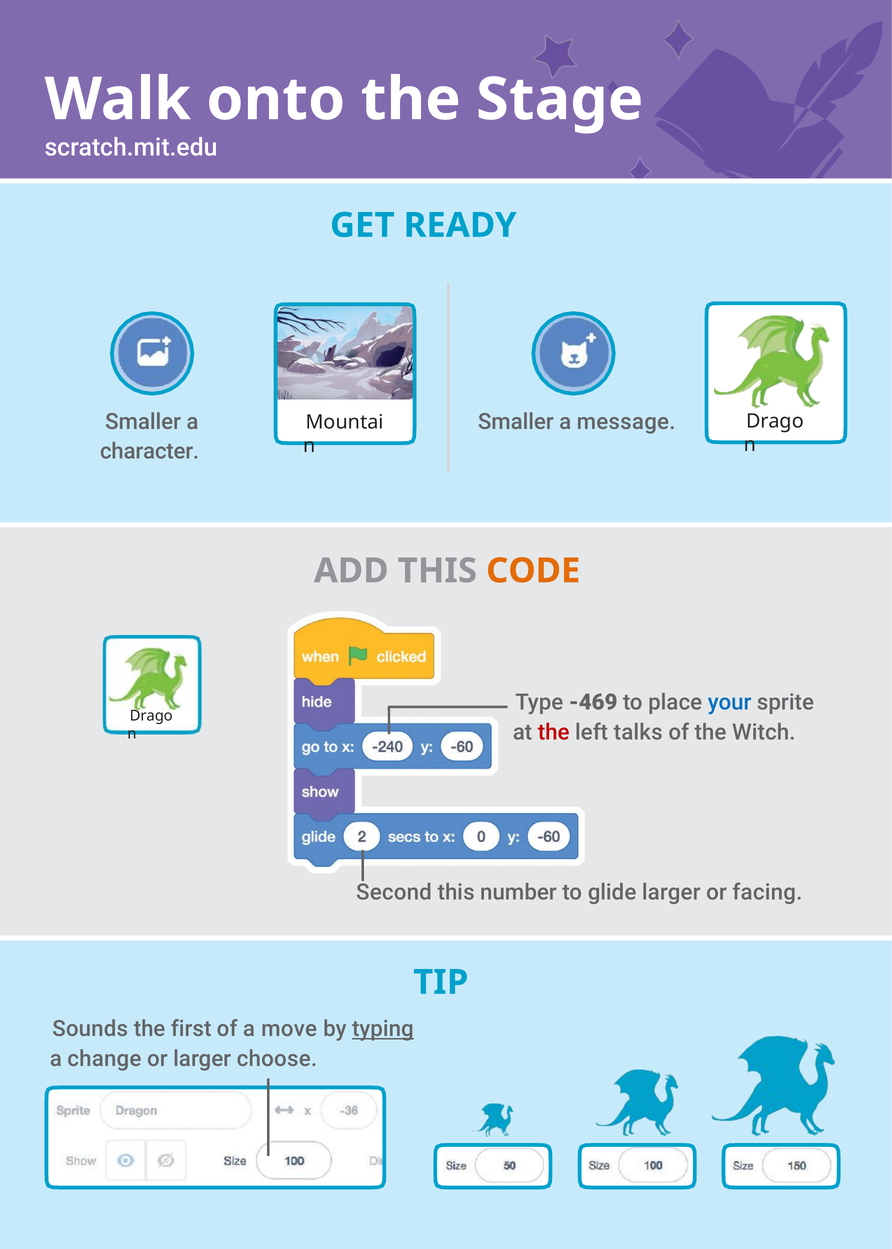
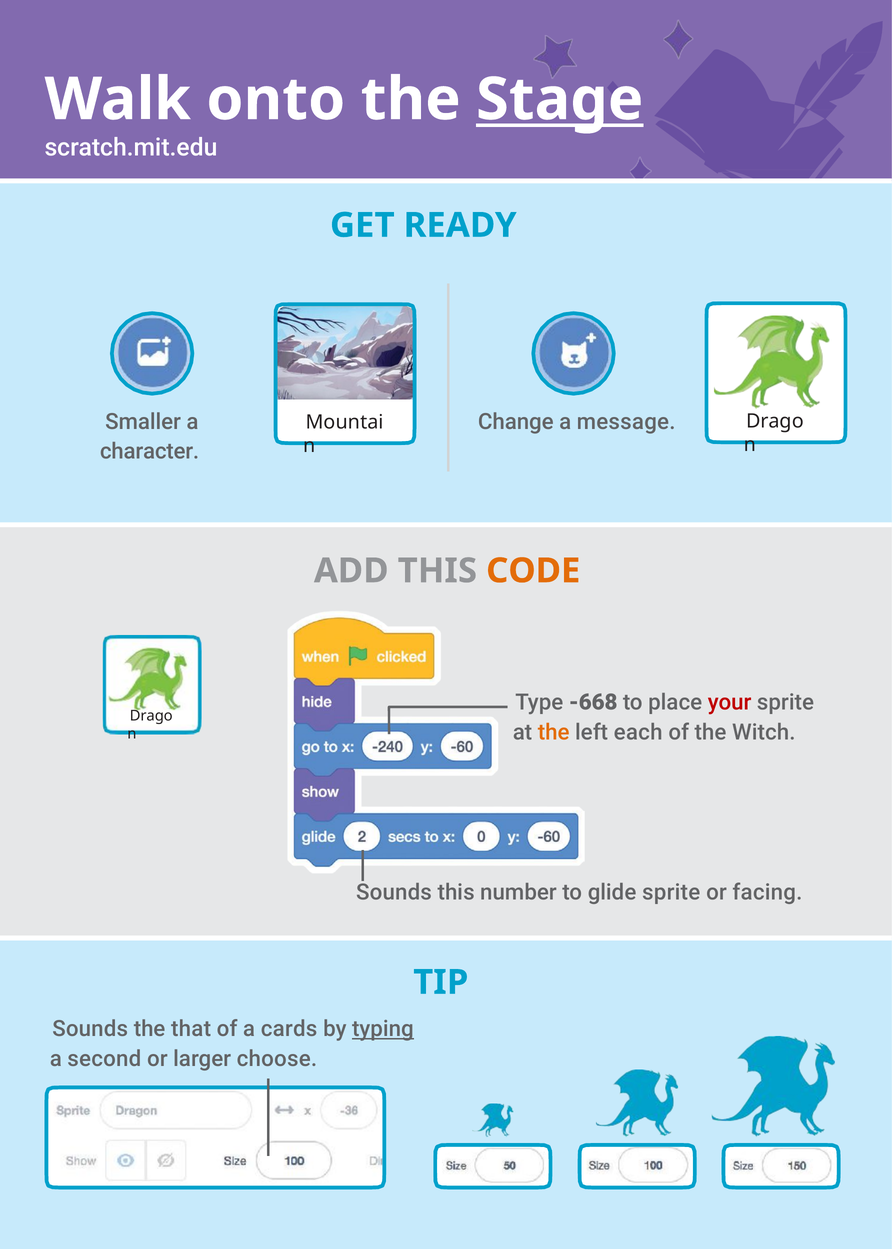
Stage underline: none -> present (560, 100)
Smaller: Smaller -> Change (516, 422)
-469: -469 -> -668 (593, 702)
your colour: blue -> red (730, 702)
the colour: red -> orange (554, 732)
talks: talks -> each (638, 732)
Second: Second -> Sounds (394, 892)
glide larger: larger -> sprite (671, 892)
first: first -> that (191, 1029)
move: move -> cards (289, 1029)
change: change -> second (104, 1059)
